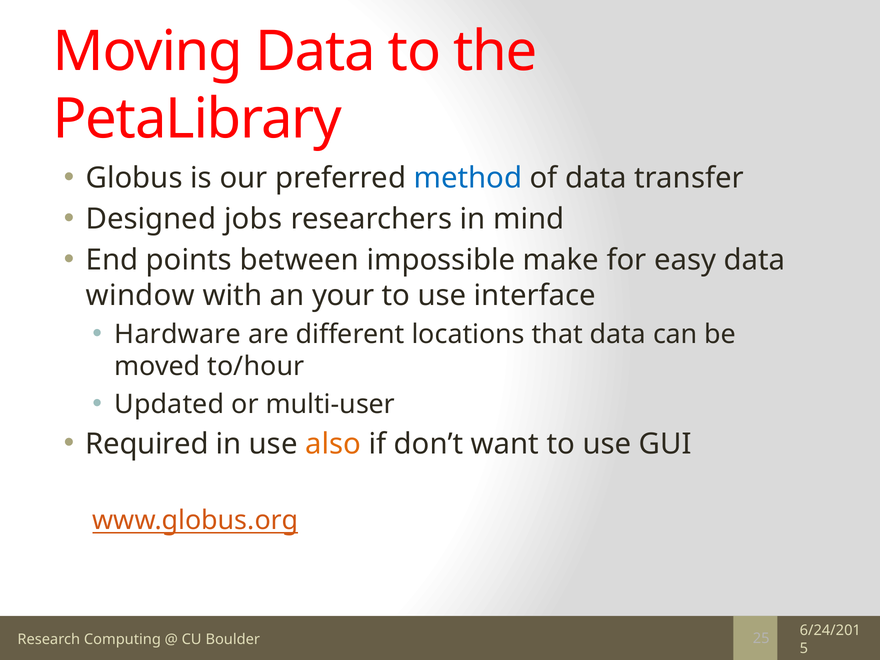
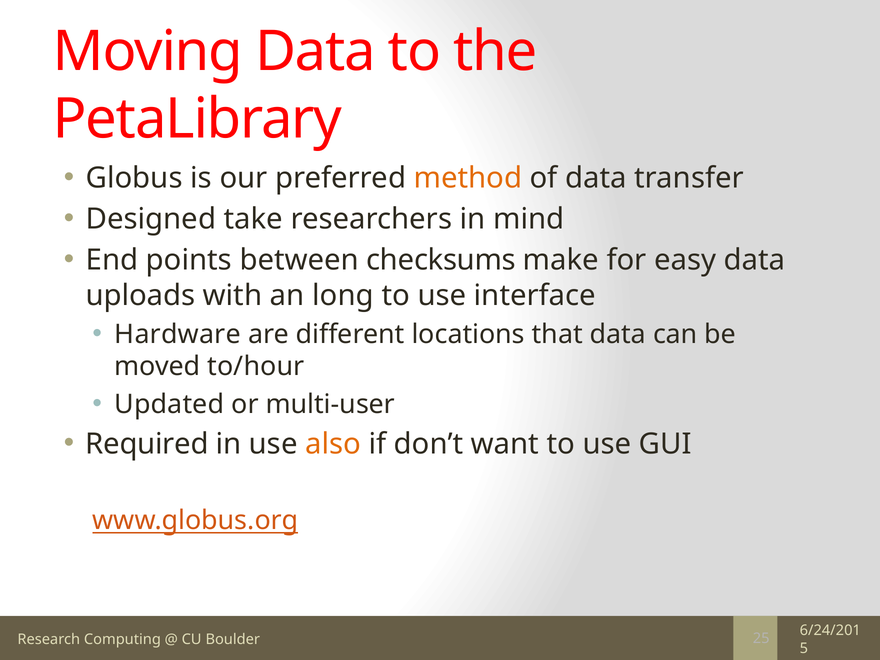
method colour: blue -> orange (468, 178)
jobs: jobs -> take (253, 219)
impossible: impossible -> checksums (441, 260)
window: window -> uploads (141, 295)
your: your -> long (343, 295)
